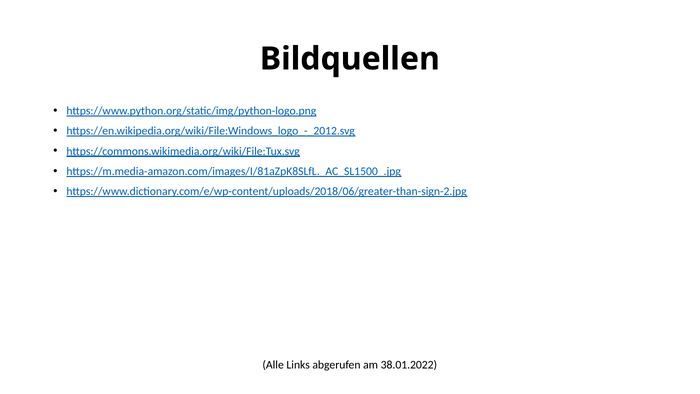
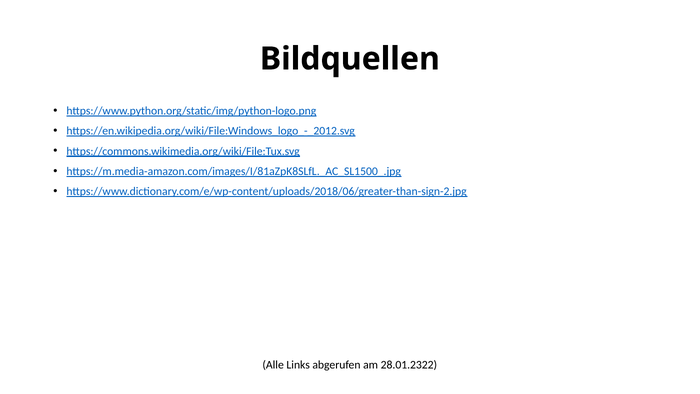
38.01.2022: 38.01.2022 -> 28.01.2322 (409, 365)
